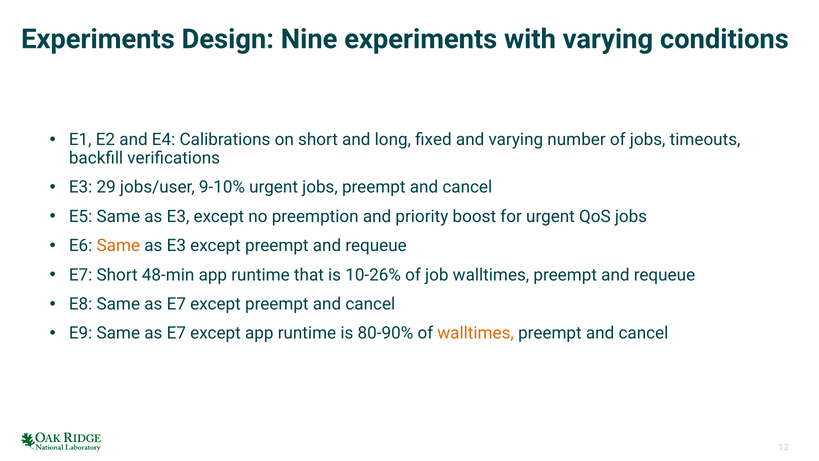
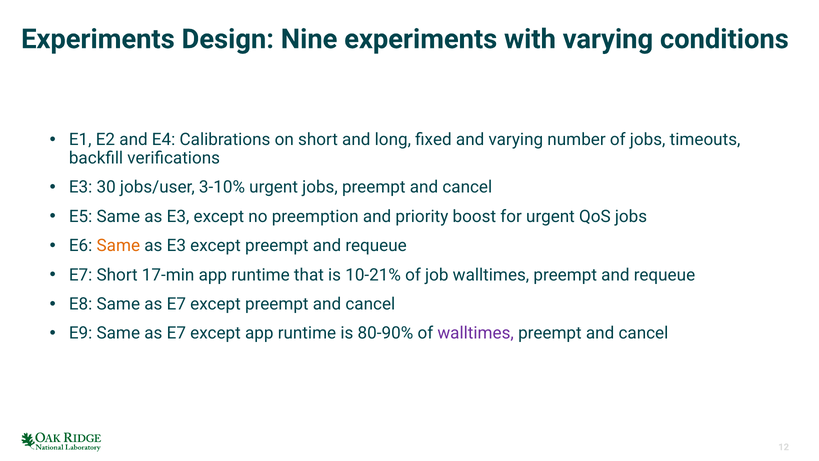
29: 29 -> 30 (106, 187)
9-10%: 9-10% -> 3-10% (222, 187)
48-min: 48-min -> 17-min (168, 275)
10-26%: 10-26% -> 10-21% (373, 275)
walltimes colour: orange -> purple (476, 333)
